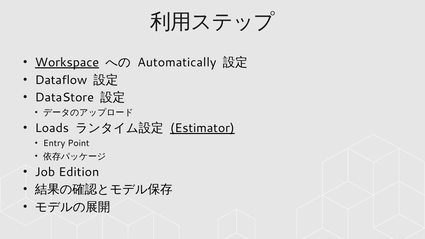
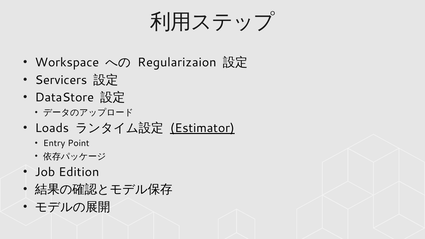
Workspace underline: present -> none (67, 63)
Automatically: Automatically -> Regularizaion (177, 63)
Dataflow: Dataflow -> Servicers (61, 80)
